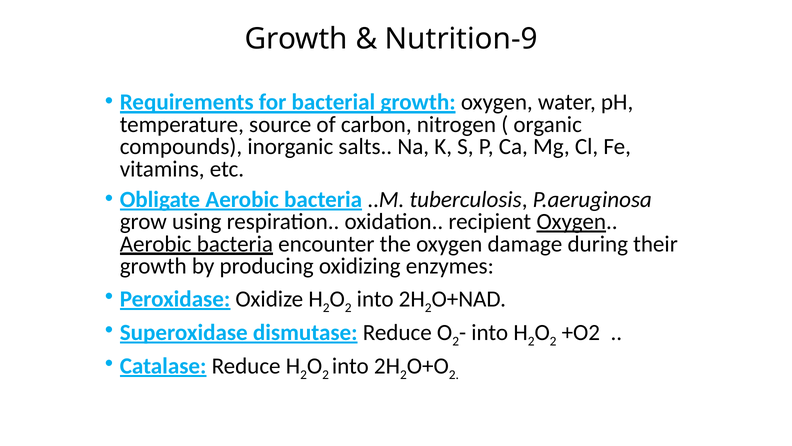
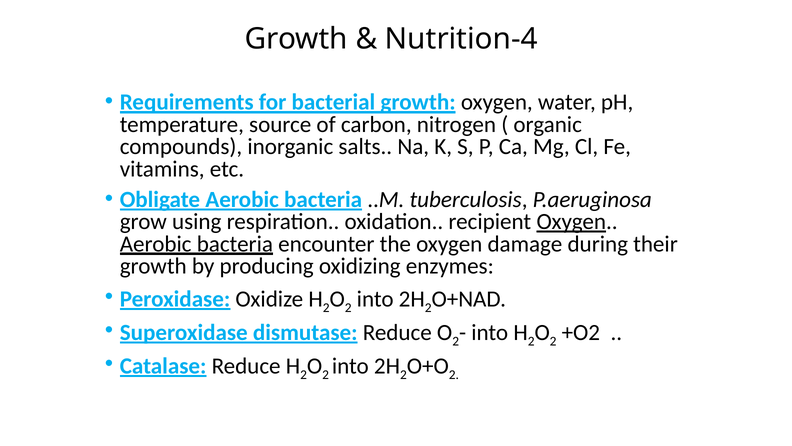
Nutrition-9: Nutrition-9 -> Nutrition-4 (461, 39)
